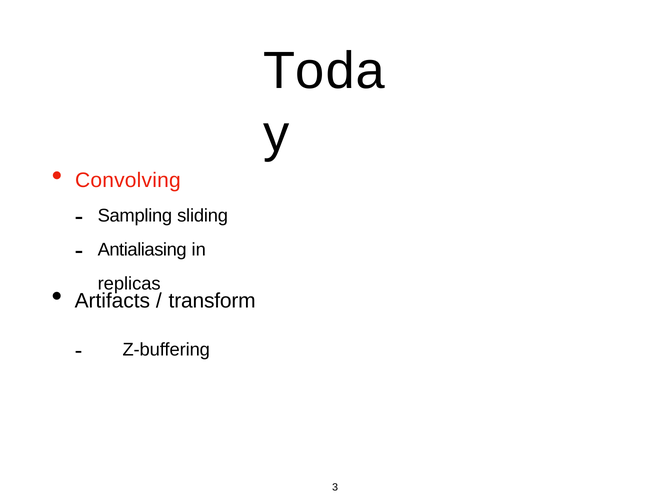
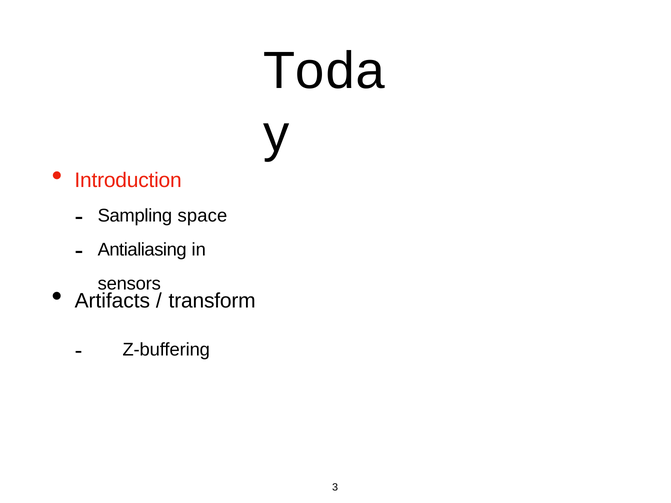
Convolving: Convolving -> Introduction (128, 180)
sliding: sliding -> space (202, 216)
replicas: replicas -> sensors (129, 284)
